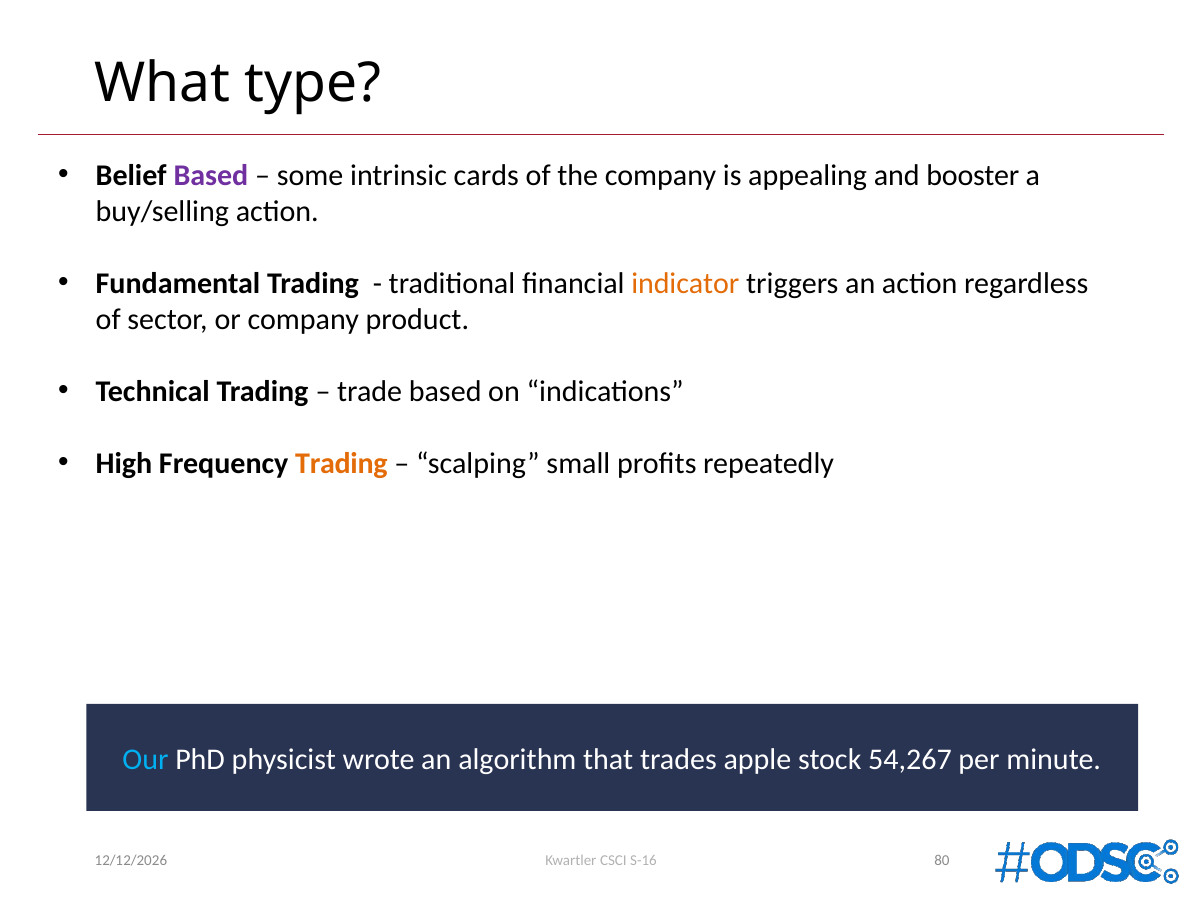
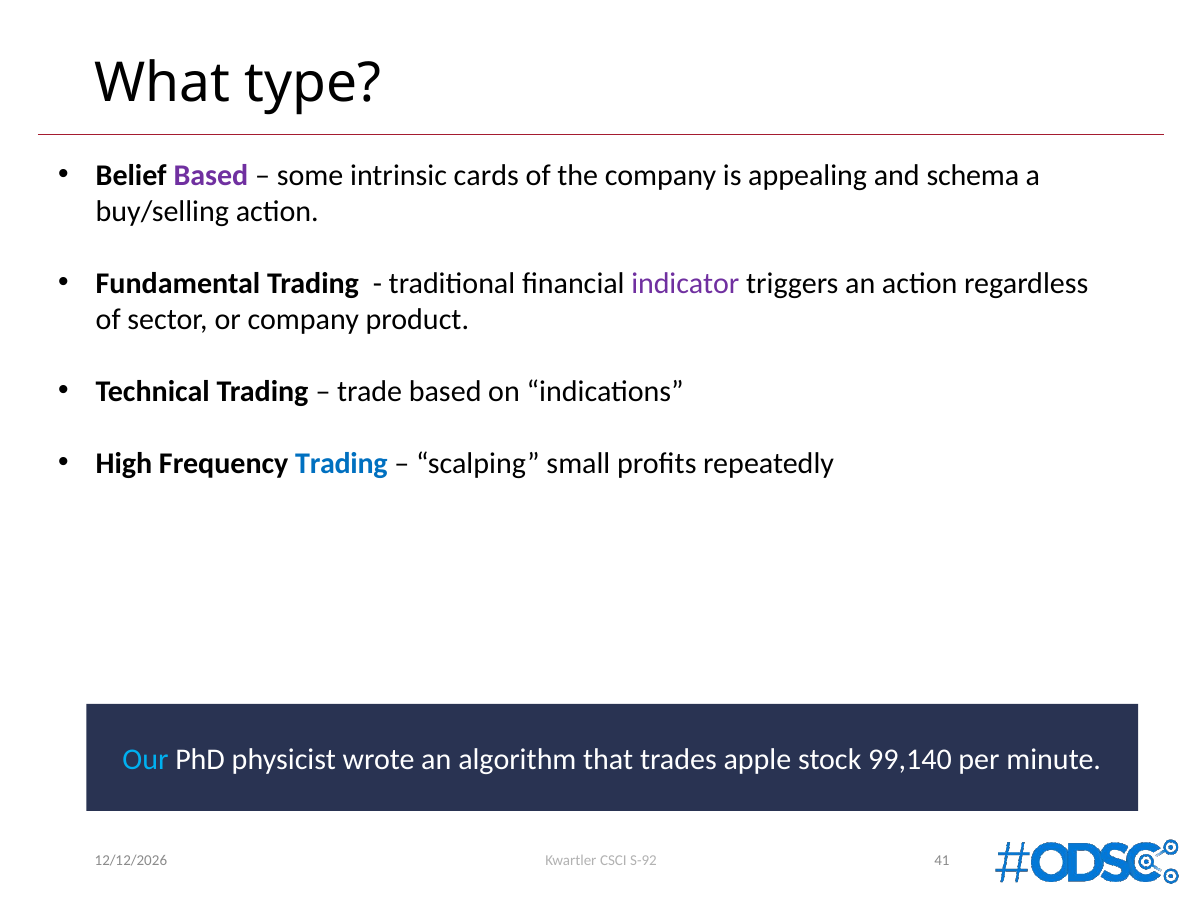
booster: booster -> schema (973, 175)
indicator colour: orange -> purple (685, 283)
Trading colour: orange -> blue (341, 464)
54,267: 54,267 -> 99,140 (910, 760)
S-16: S-16 -> S-92 (643, 861)
80: 80 -> 41 (942, 861)
